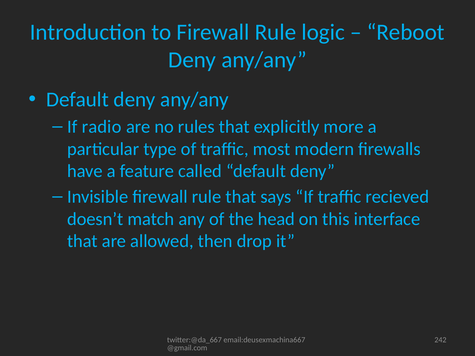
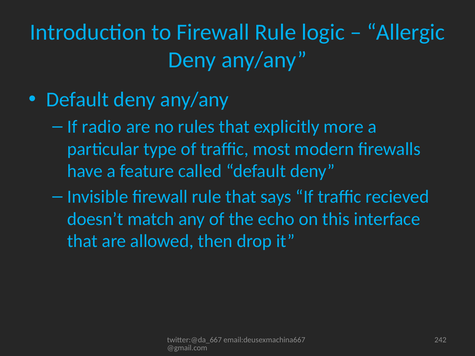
Reboot: Reboot -> Allergic (406, 32)
head: head -> echo (276, 219)
